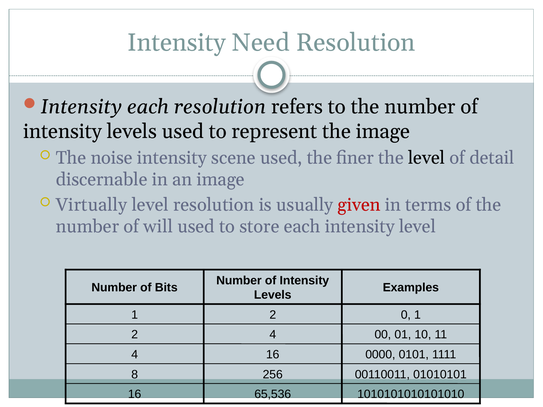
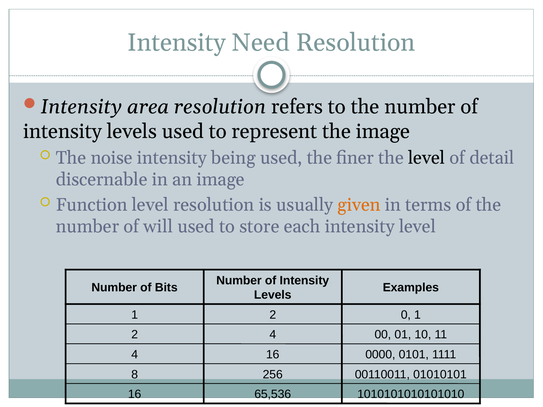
Intensity each: each -> area (148, 107)
scene: scene -> being (233, 158)
Virtually: Virtually -> Function (92, 205)
given colour: red -> orange (359, 205)
